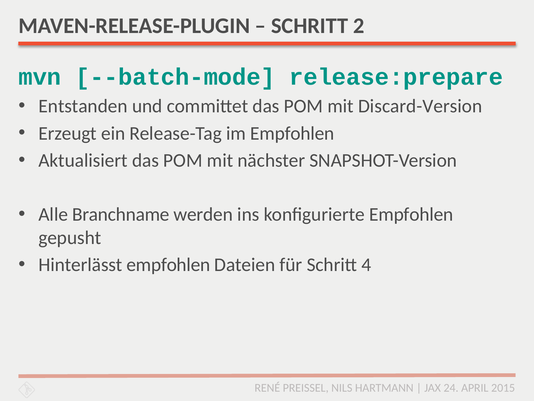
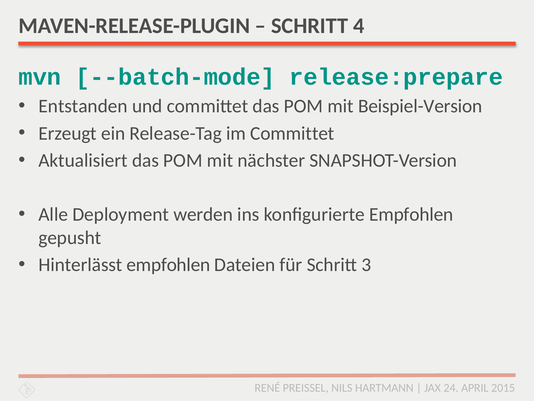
2: 2 -> 4 (359, 26)
Discard-Version: Discard-Version -> Beispiel-Version (420, 106)
im Empfohlen: Empfohlen -> Committet (292, 133)
Branchname: Branchname -> Deployment (121, 214)
4: 4 -> 3 (366, 265)
